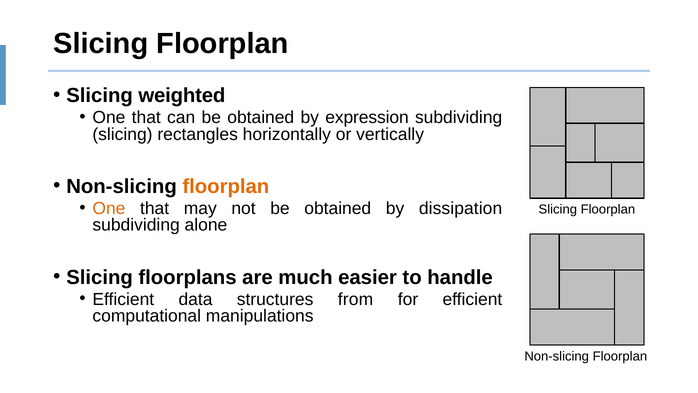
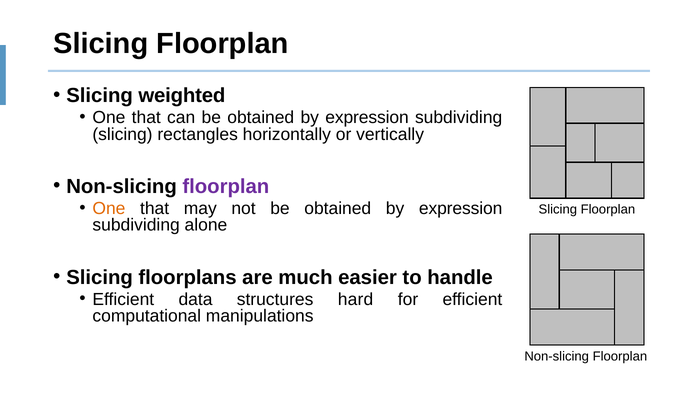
floorplan colour: orange -> purple (226, 186)
dissipation: dissipation -> expression (461, 208)
from: from -> hard (356, 299)
